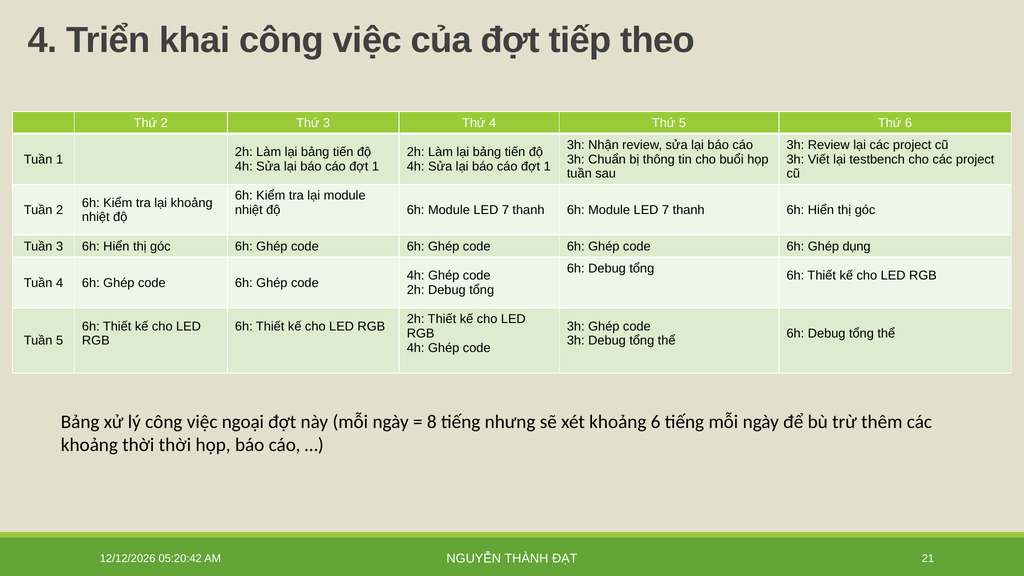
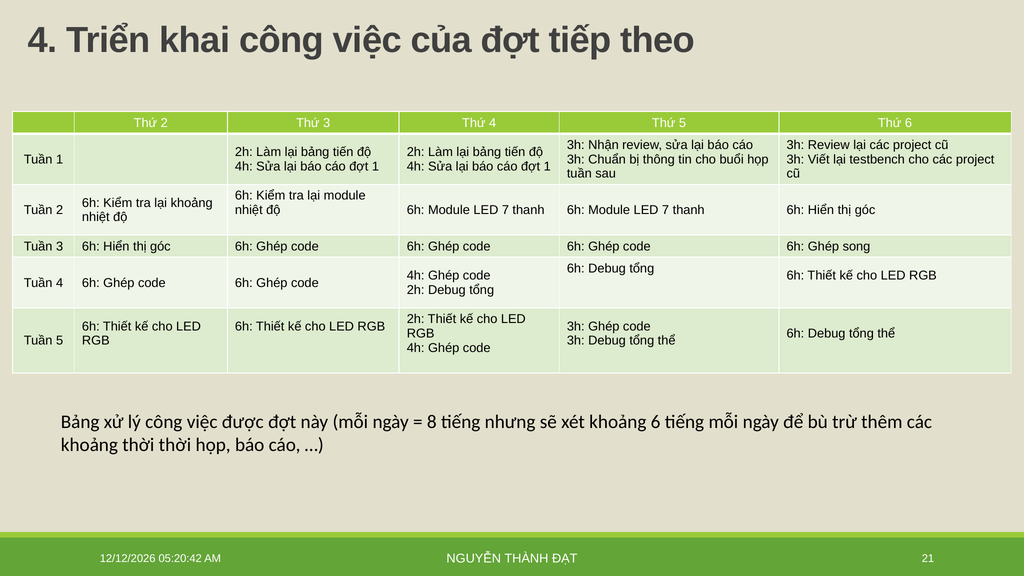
dụng: dụng -> song (856, 246)
ngoại: ngoại -> được (243, 422)
